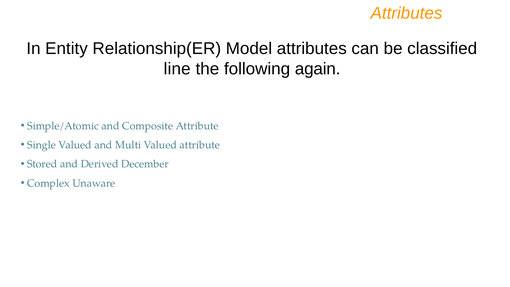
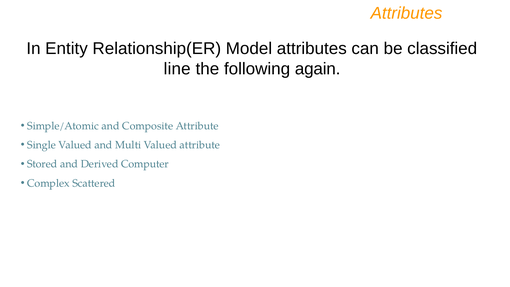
December: December -> Computer (145, 164)
Unaware: Unaware -> Scattered (94, 183)
